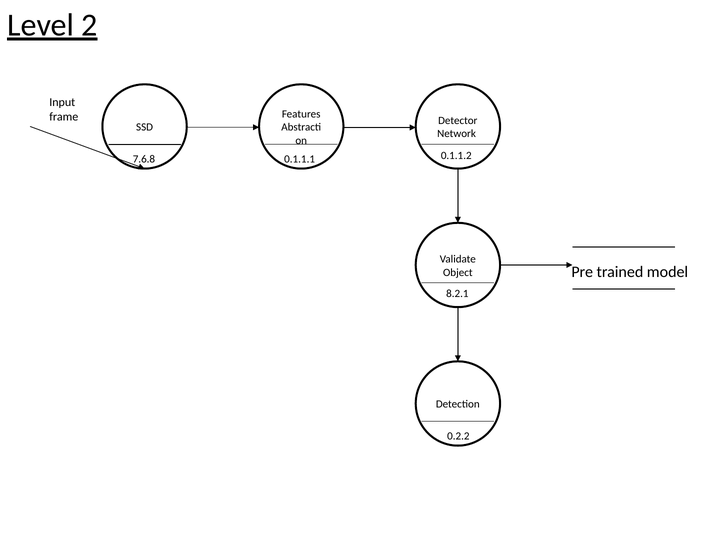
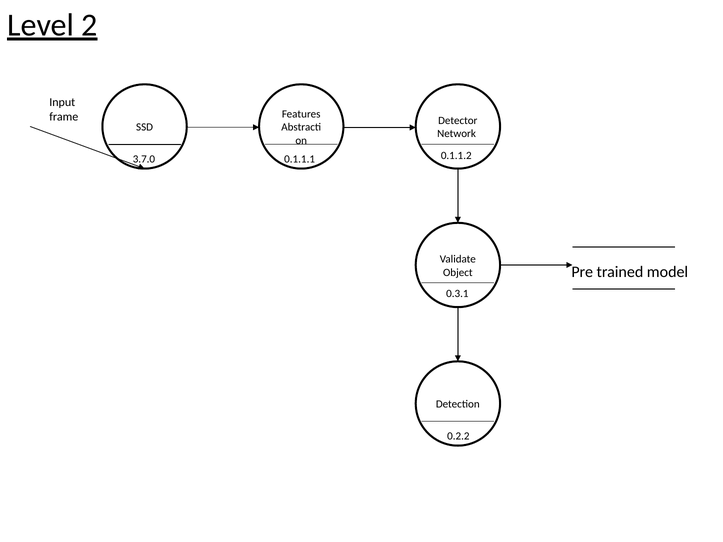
7.6.8: 7.6.8 -> 3.7.0 (144, 159)
8.2.1: 8.2.1 -> 0.3.1 (457, 294)
